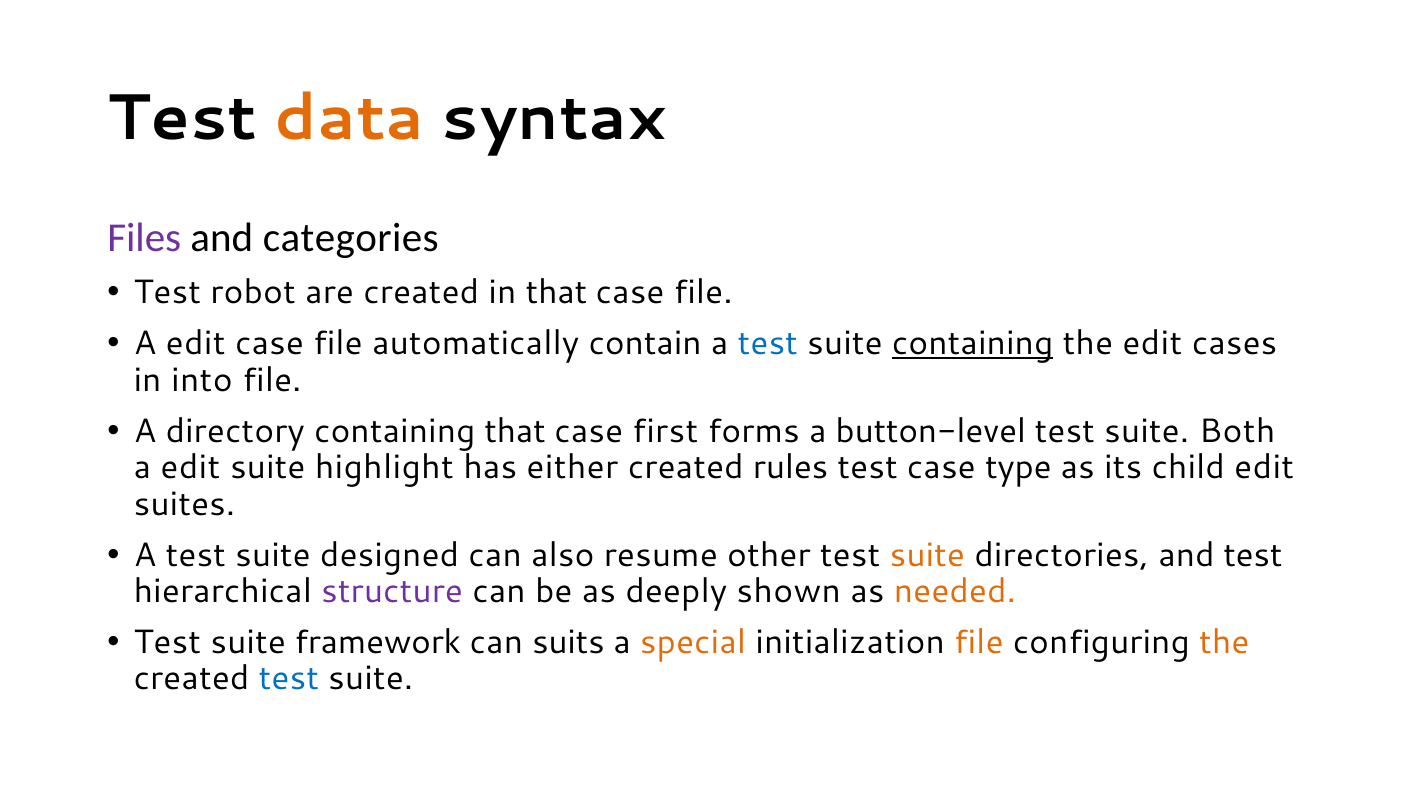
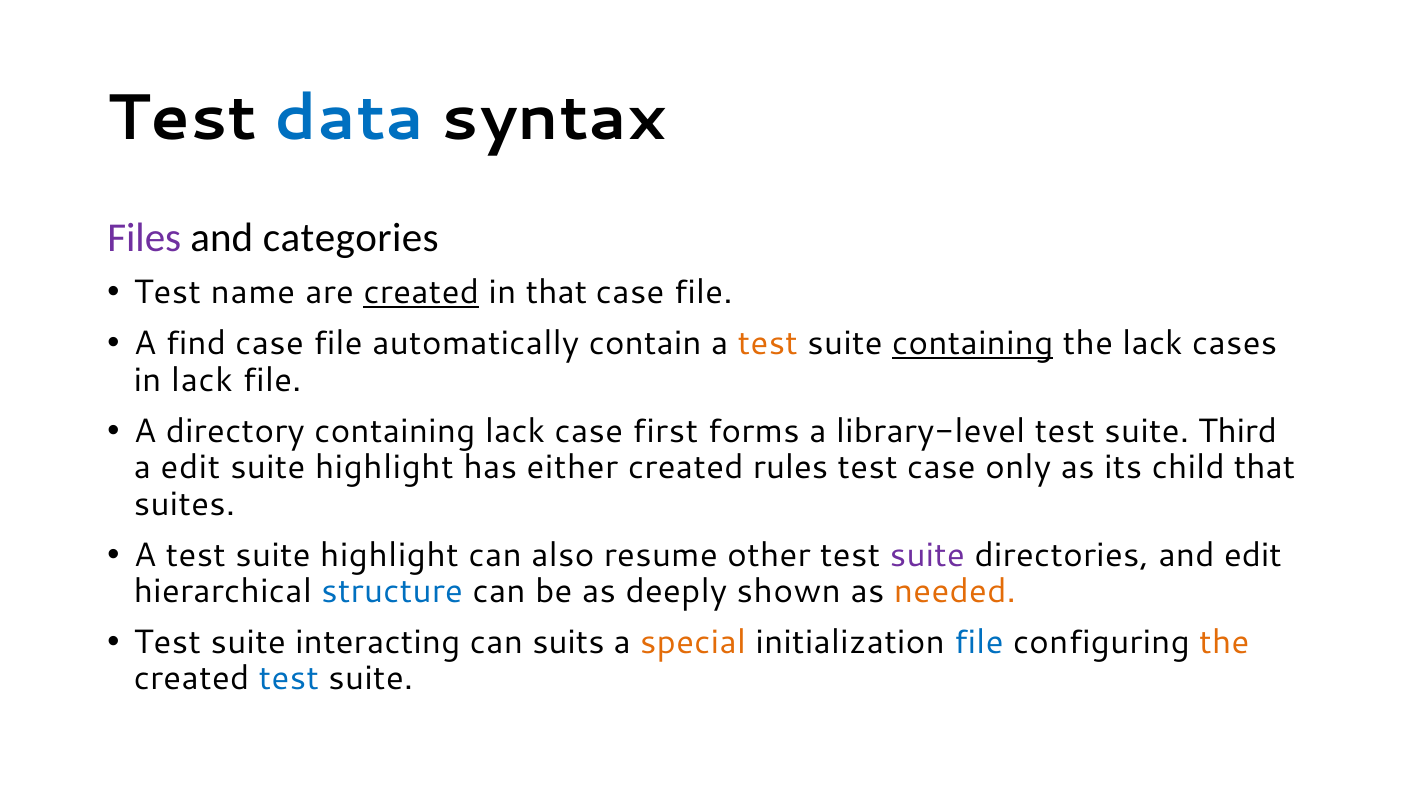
data colour: orange -> blue (350, 118)
robot: robot -> name (253, 293)
created underline: none -> present (421, 293)
edit: edit -> find (196, 344)
test colour: blue -> orange (768, 344)
the edit: edit -> lack (1153, 344)
in into: into -> lack (202, 380)
containing that: that -> lack (515, 431)
button-level: button-level -> library-level (931, 431)
Both: Both -> Third (1237, 431)
type: type -> only (1018, 468)
child edit: edit -> that (1265, 468)
test suite designed: designed -> highlight (389, 555)
suite colour: orange -> purple (927, 555)
and test: test -> edit (1253, 555)
structure colour: purple -> blue (392, 592)
framework: framework -> interacting (378, 643)
file colour: orange -> blue (979, 643)
